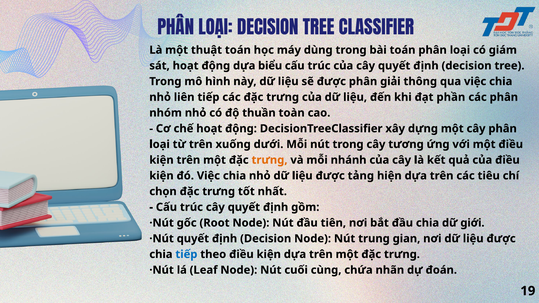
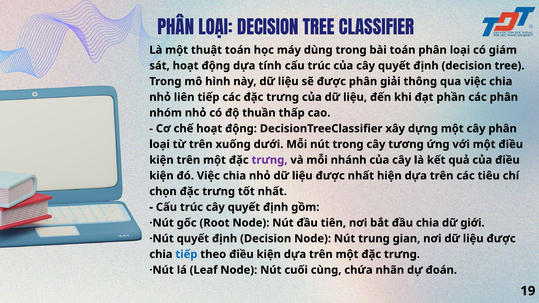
biểu: biểu -> tính (270, 66)
toàn: toàn -> thấp (292, 113)
trưng colour: orange -> purple (270, 160)
được tảng: tảng -> nhất (361, 176)
